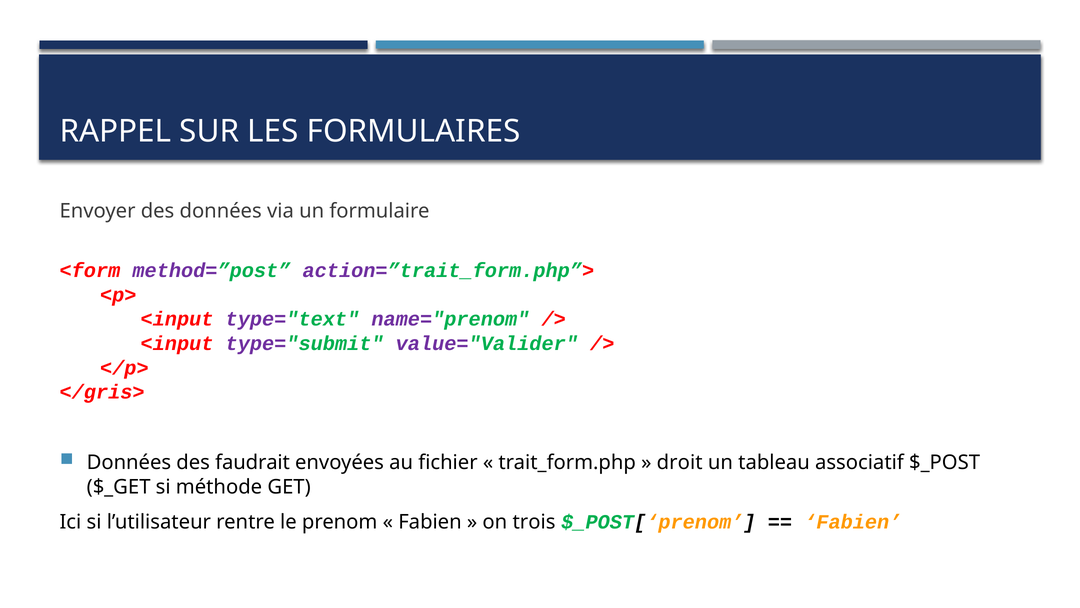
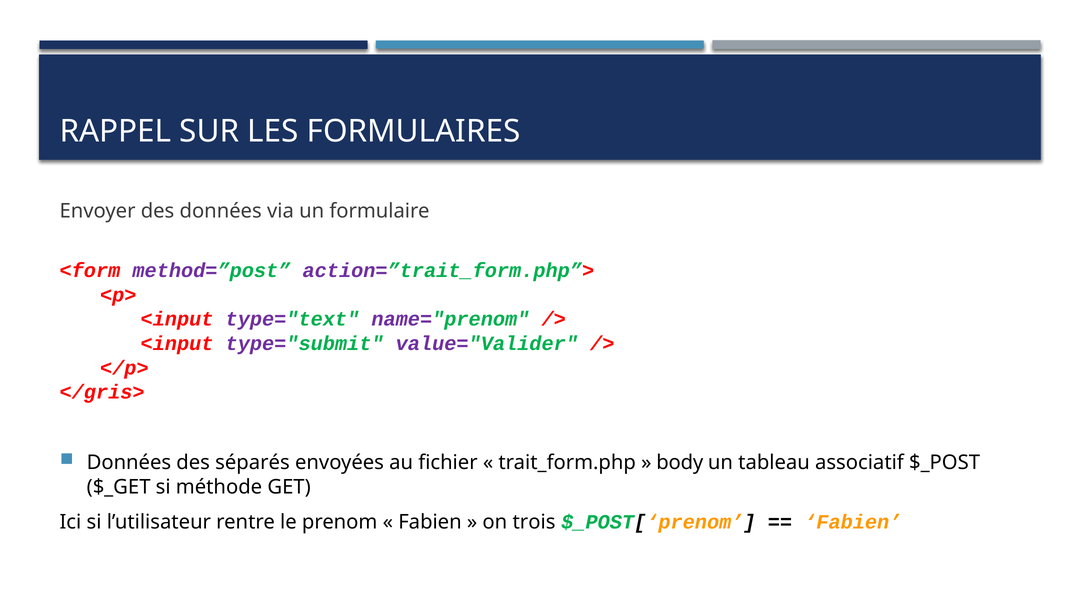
faudrait: faudrait -> séparés (252, 462)
droit: droit -> body (680, 462)
